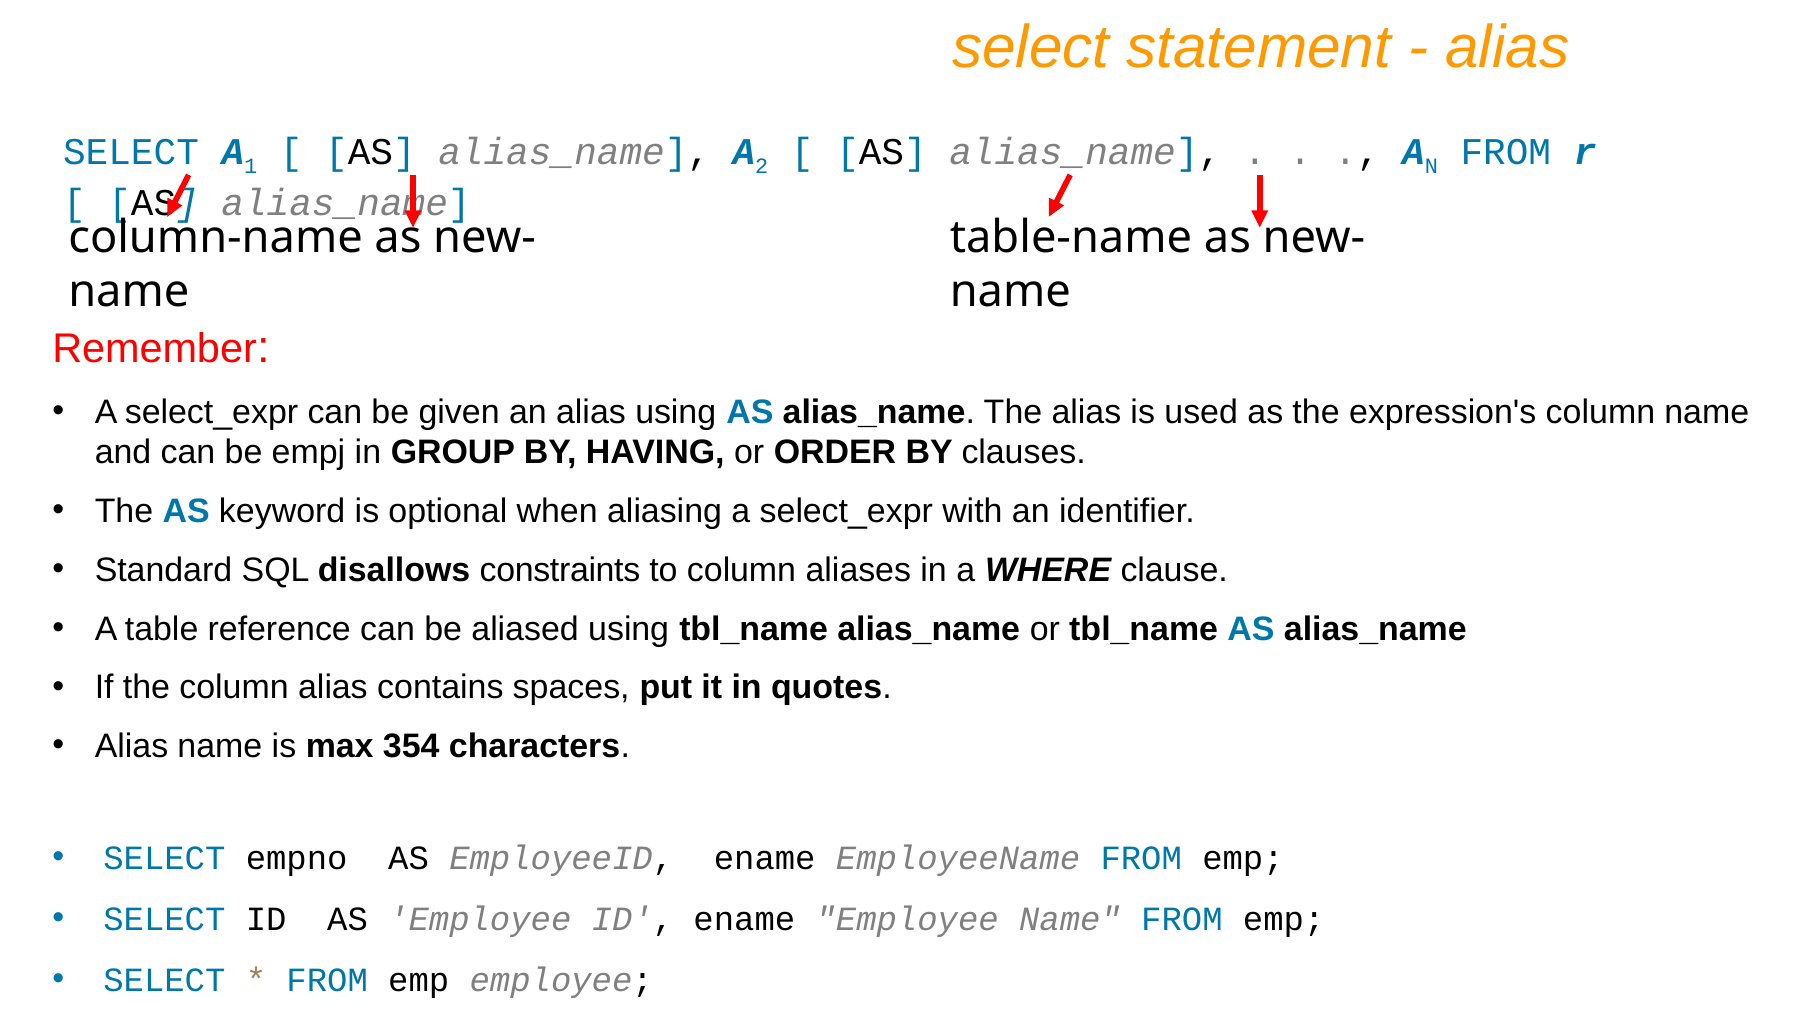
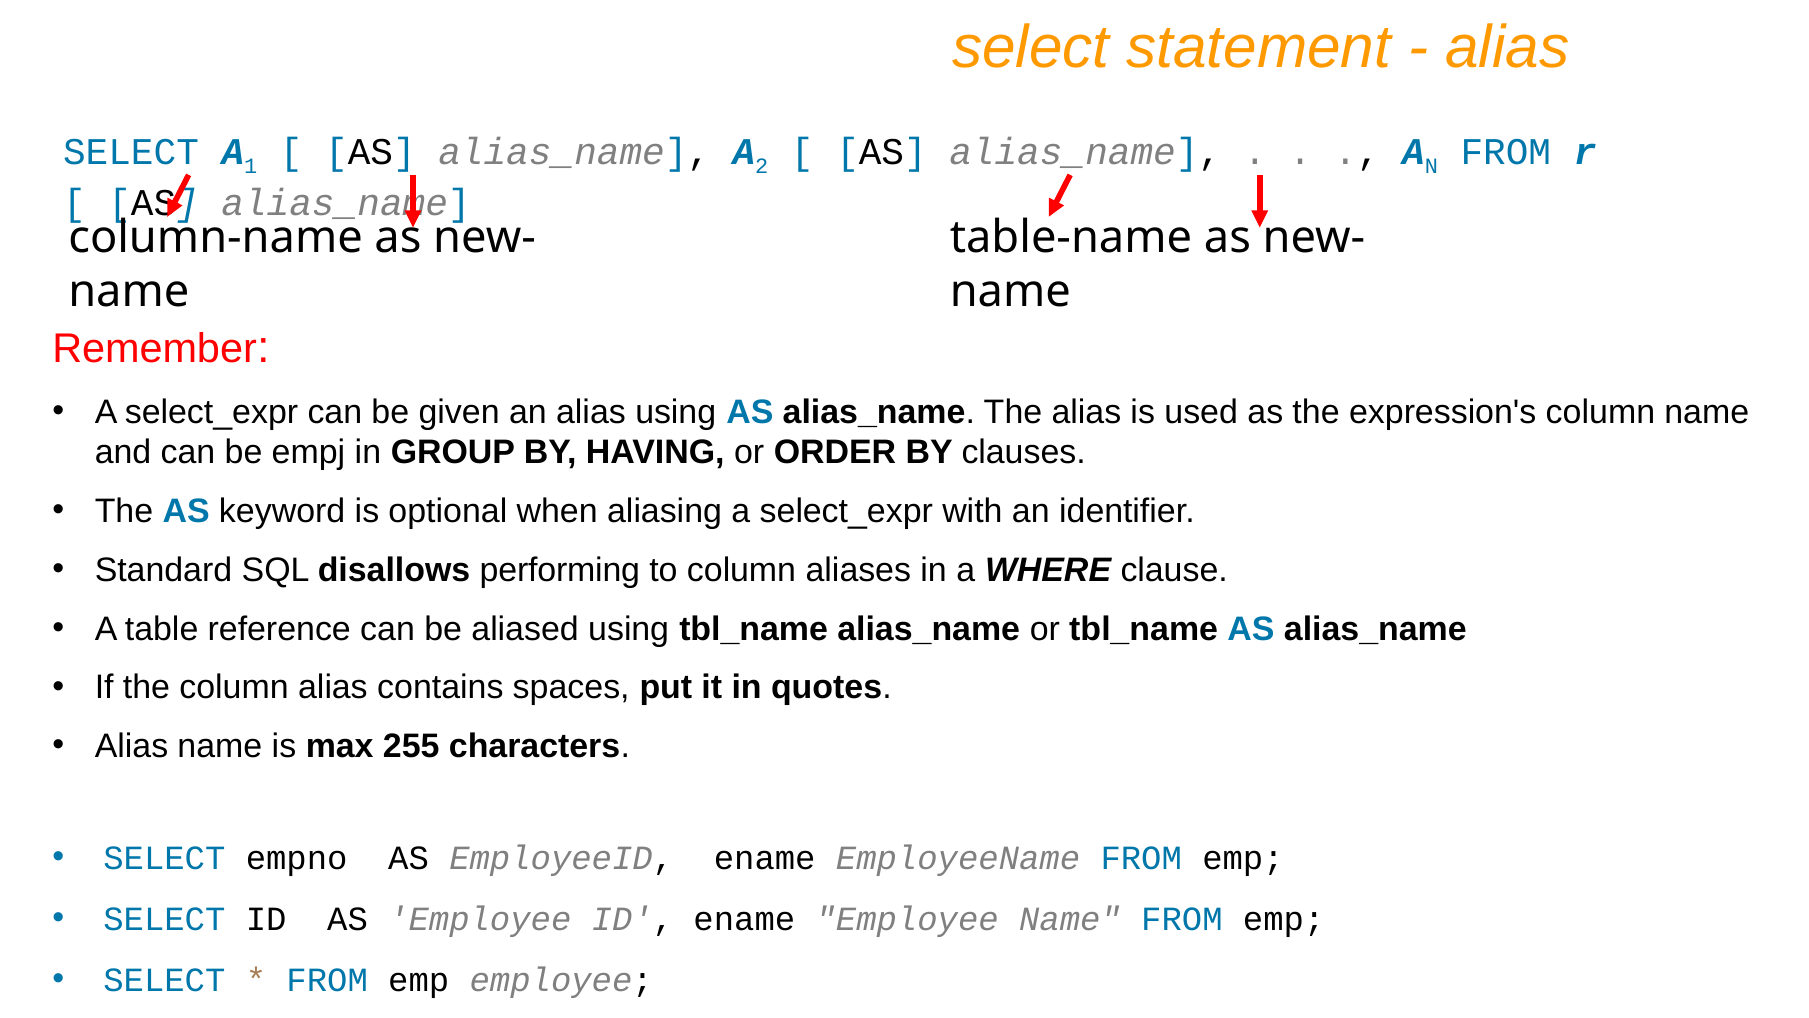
constraints: constraints -> performing (560, 570)
354: 354 -> 255 (411, 746)
